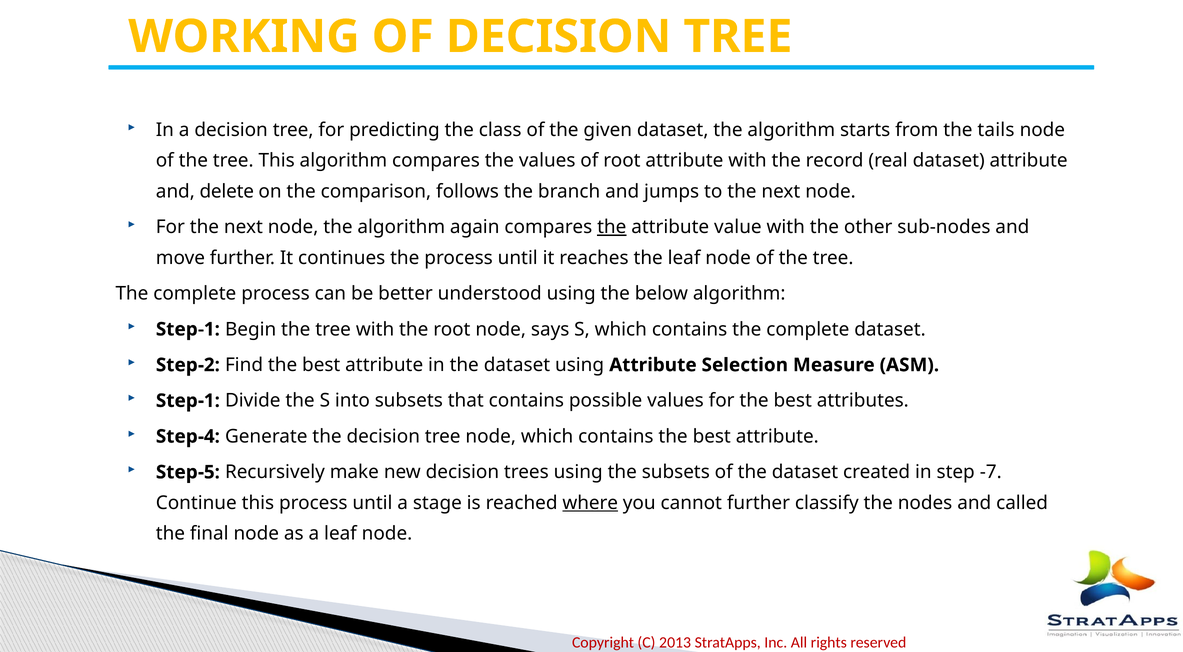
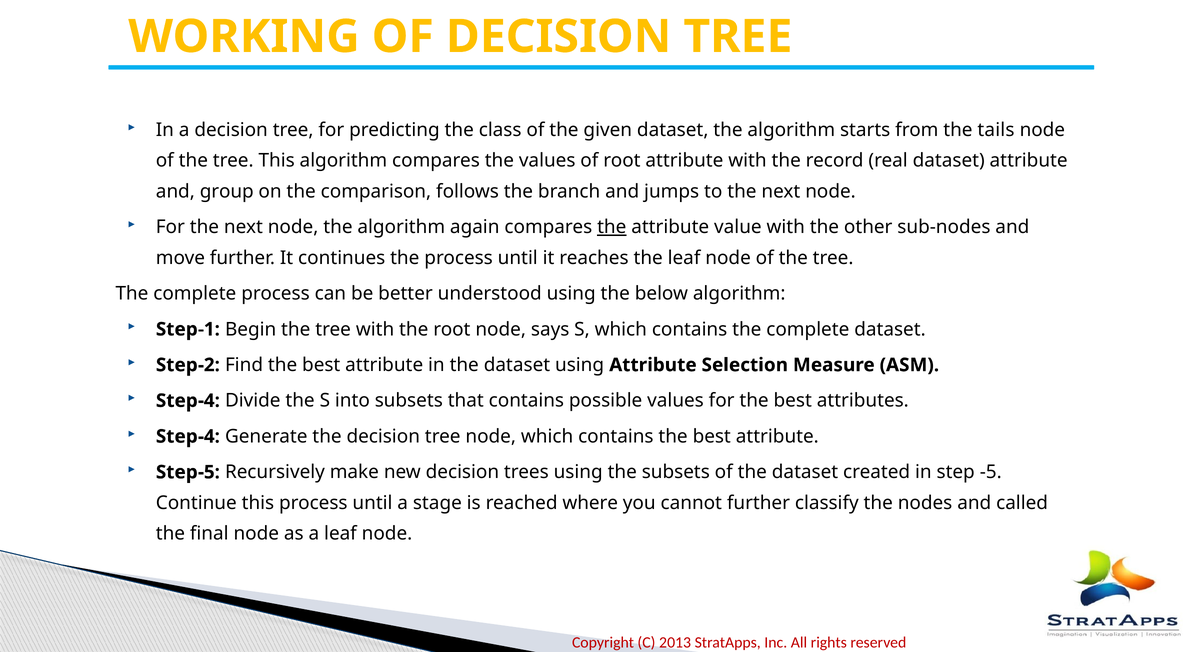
delete: delete -> group (227, 191)
Step-1: Step-1 -> Step-4 (188, 401)
-7: -7 -> -5 (991, 472)
where underline: present -> none (590, 503)
